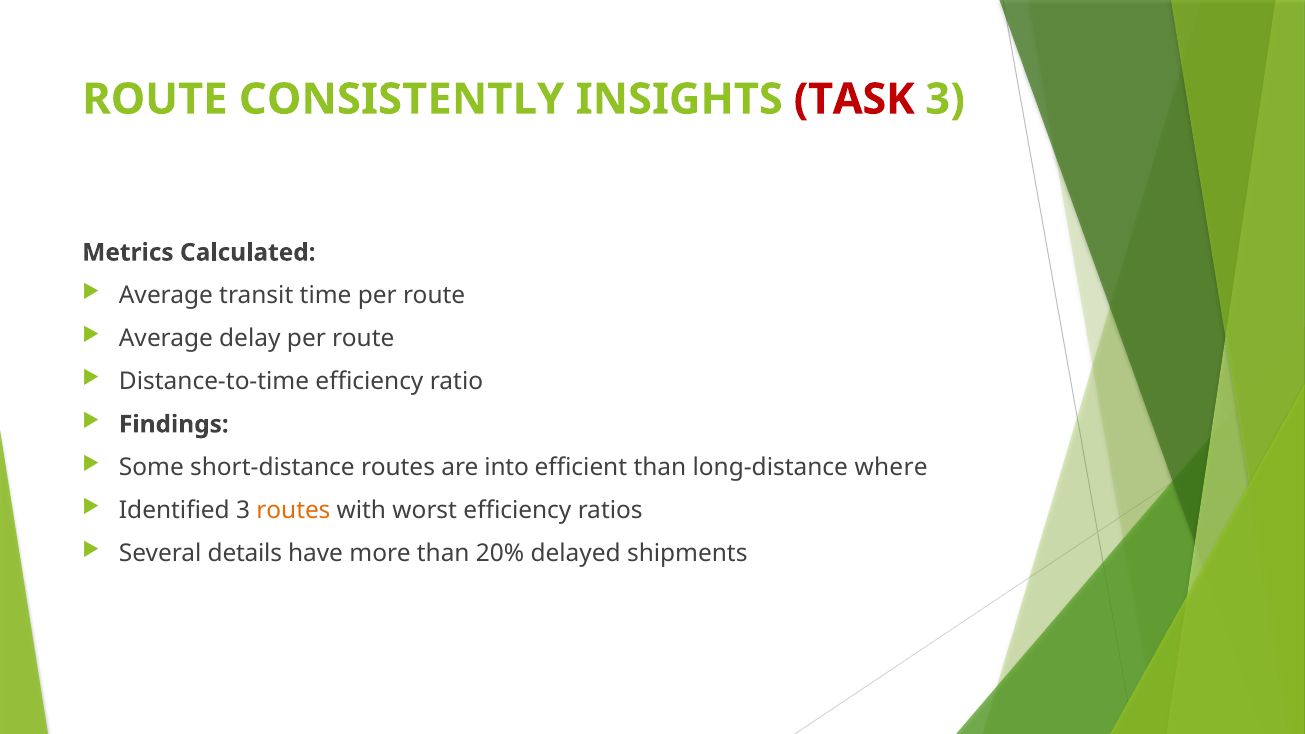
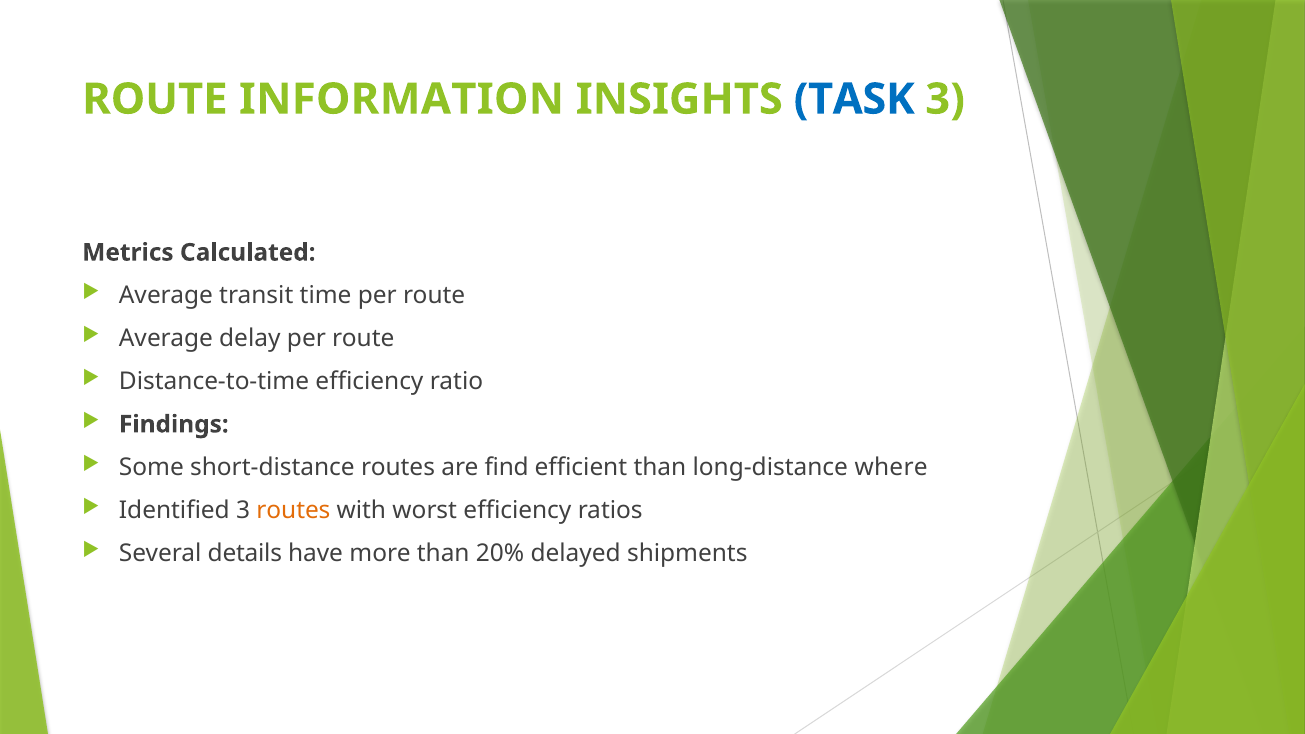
CONSISTENTLY: CONSISTENTLY -> INFORMATION (401, 99)
TASK colour: red -> blue (854, 99)
into: into -> find (507, 467)
